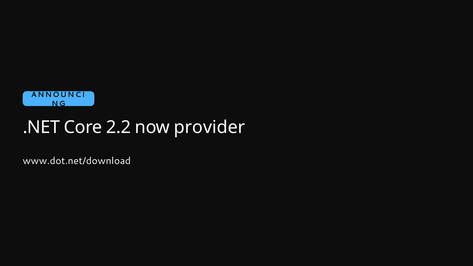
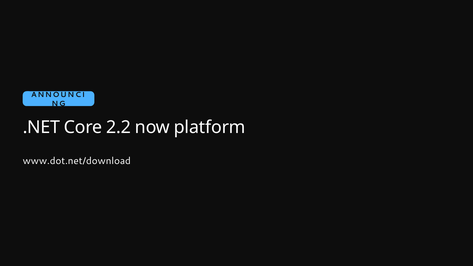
provider: provider -> platform (210, 127)
